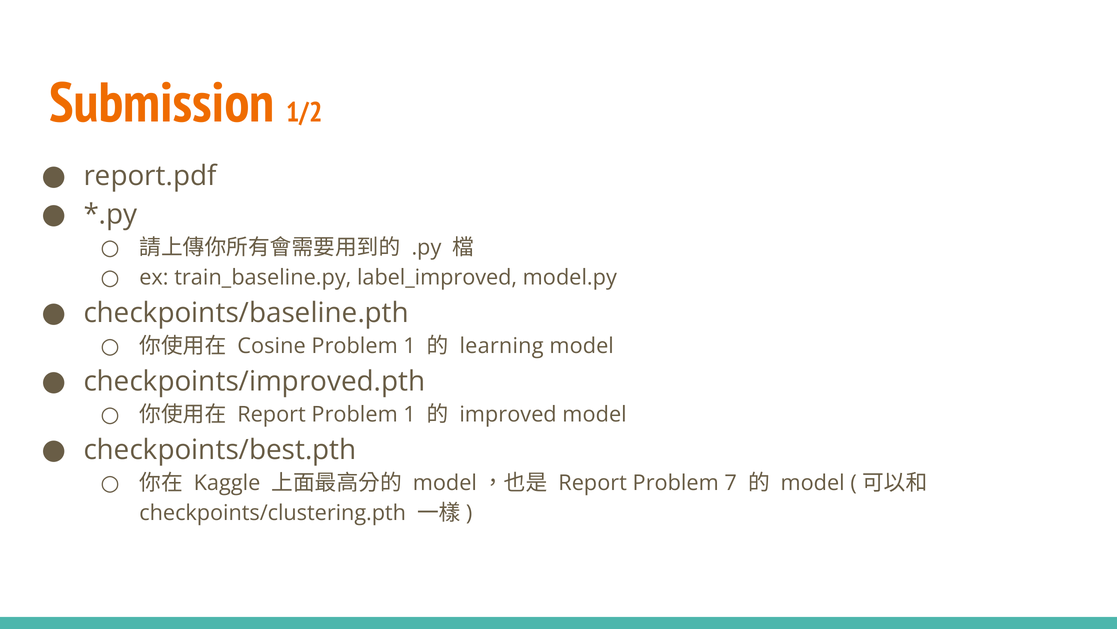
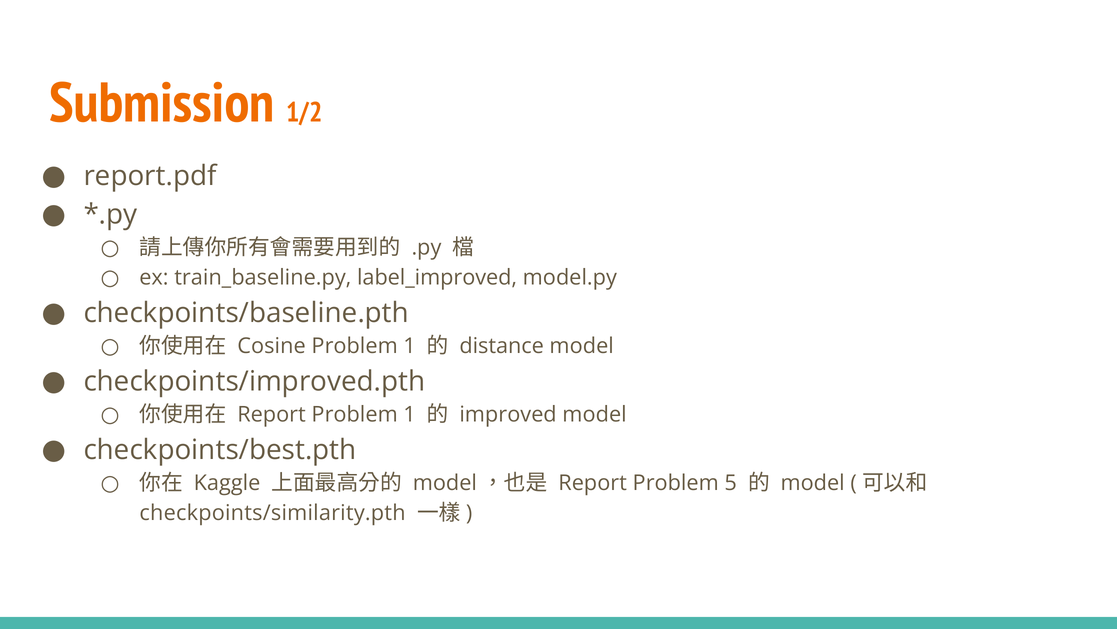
learning: learning -> distance (502, 346)
7: 7 -> 5 (731, 483)
checkpoints/clustering.pth: checkpoints/clustering.pth -> checkpoints/similarity.pth (273, 513)
